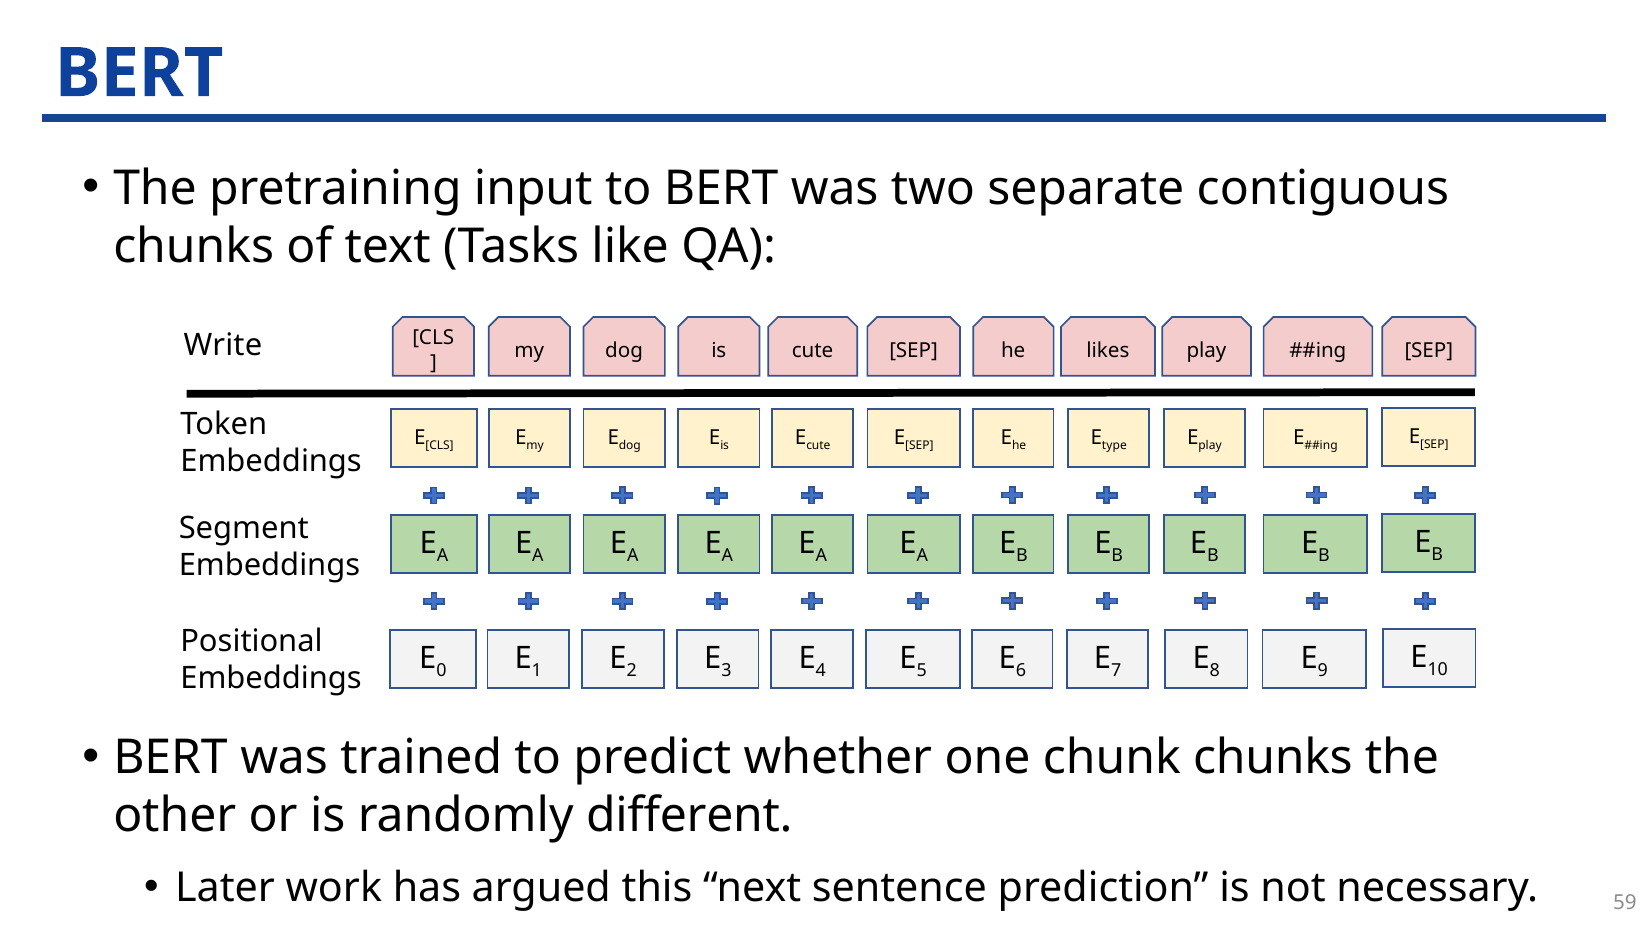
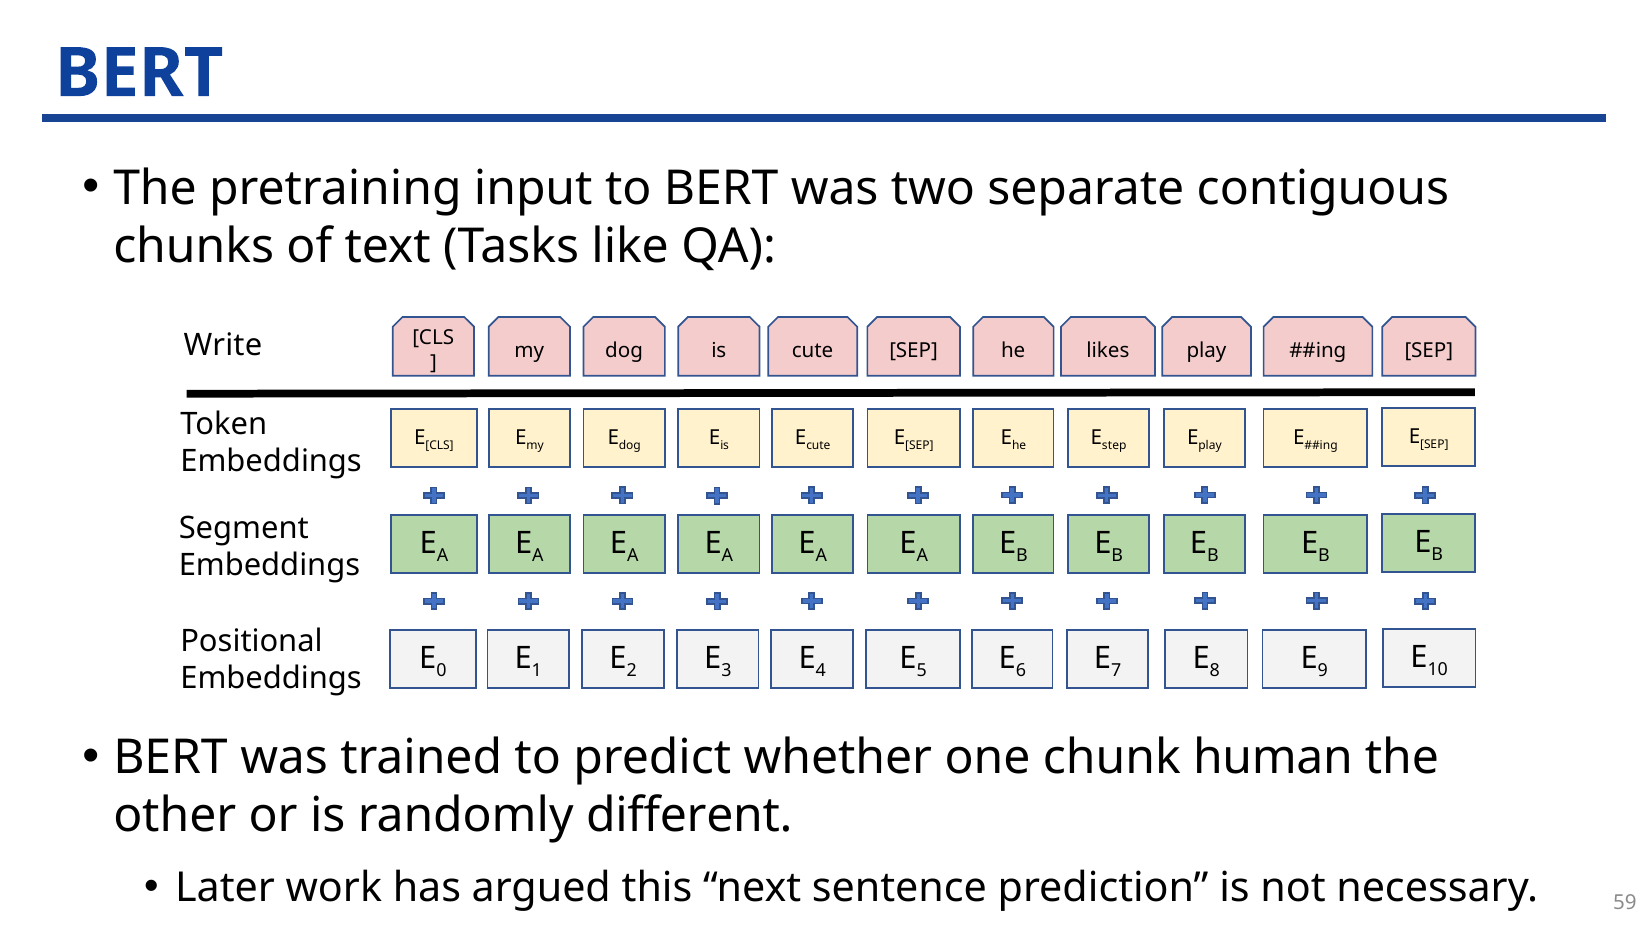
type: type -> step (1114, 446)
chunk chunks: chunks -> human (1273, 758)
